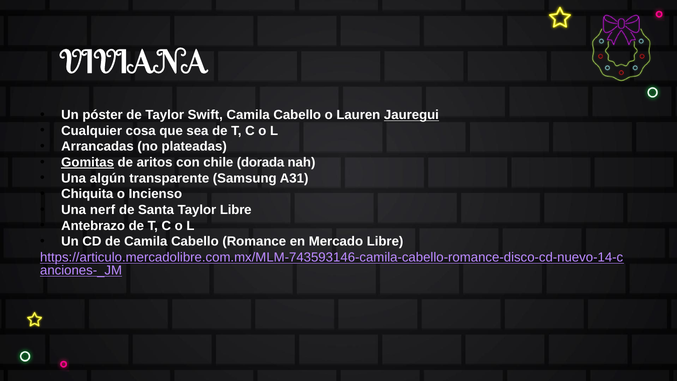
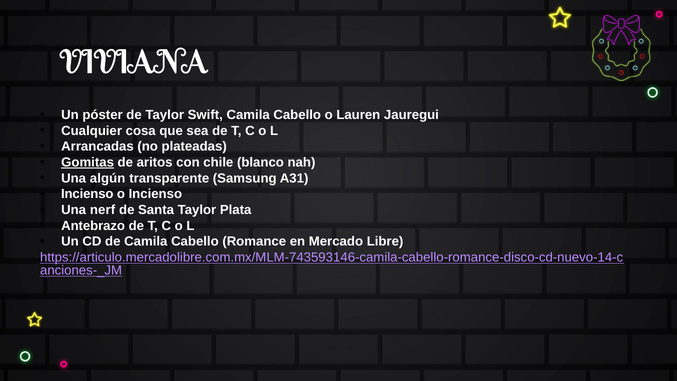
Jauregui underline: present -> none (411, 115)
dorada: dorada -> blanco (260, 162)
Chiquita: Chiquita -> Incienso (87, 194)
Taylor Libre: Libre -> Plata (236, 210)
